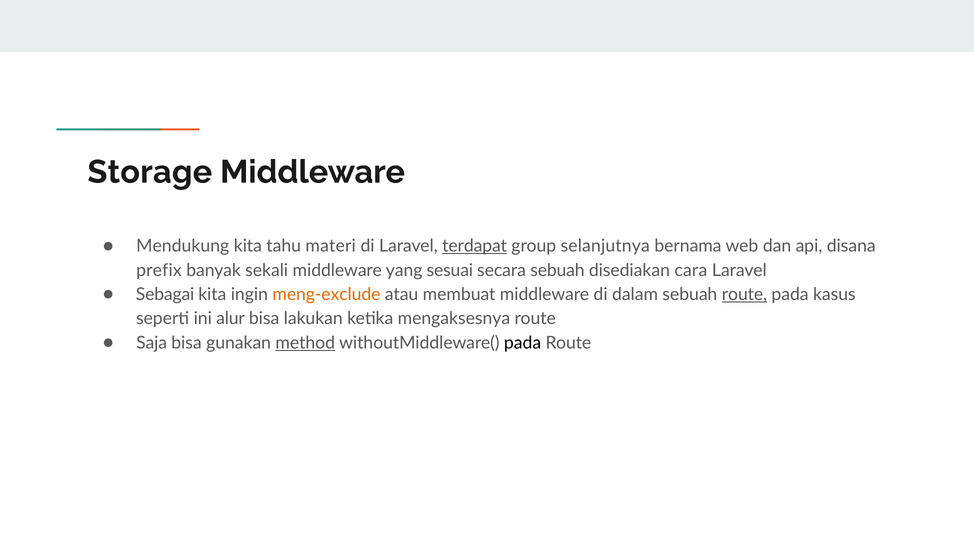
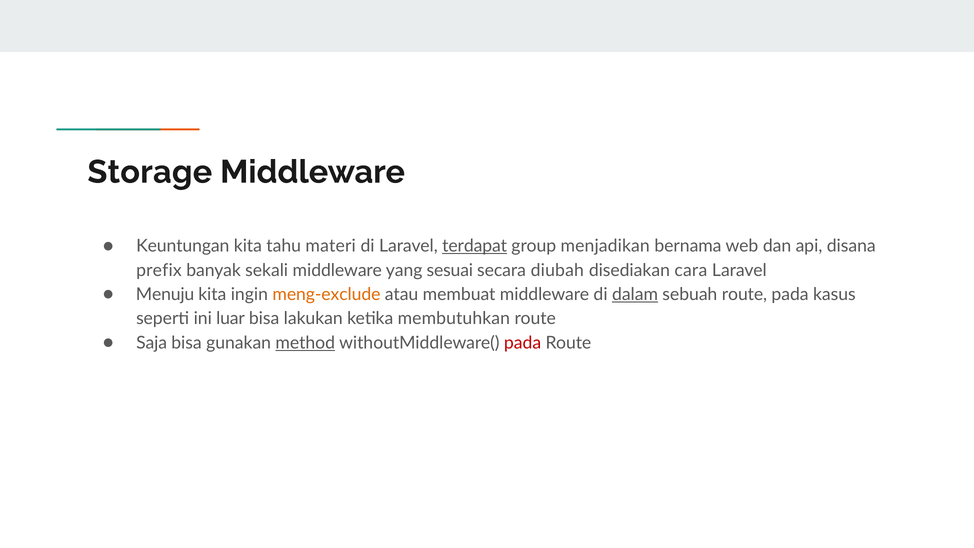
Mendukung: Mendukung -> Keuntungan (183, 246)
selanjutnya: selanjutnya -> menjadikan (605, 246)
secara sebuah: sebuah -> diubah (557, 270)
Sebagai: Sebagai -> Menuju (165, 294)
dalam underline: none -> present (635, 294)
route underline: present -> none (744, 294)
alur: alur -> luar (231, 319)
mengaksesnya: mengaksesnya -> membutuhkan (454, 319)
pada colour: black -> red (523, 343)
